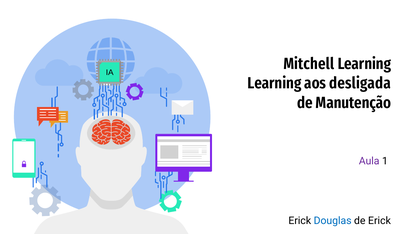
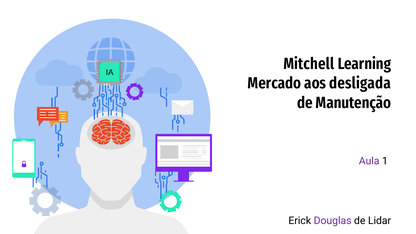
Learning: Learning -> Mercado (274, 83)
Douglas colour: blue -> purple (333, 221)
de Erick: Erick -> Lidar (380, 221)
